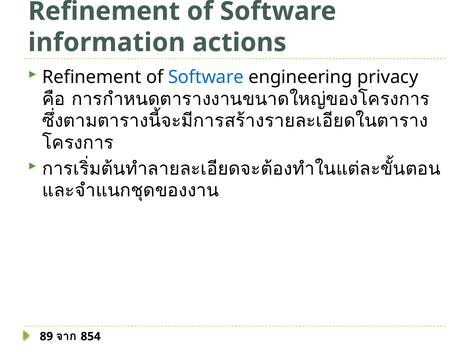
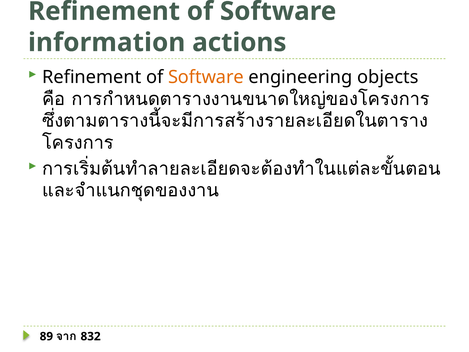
Software colour: blue -> orange (206, 77)
privacy: privacy -> objects (388, 77)
854: 854 -> 832 (91, 336)
